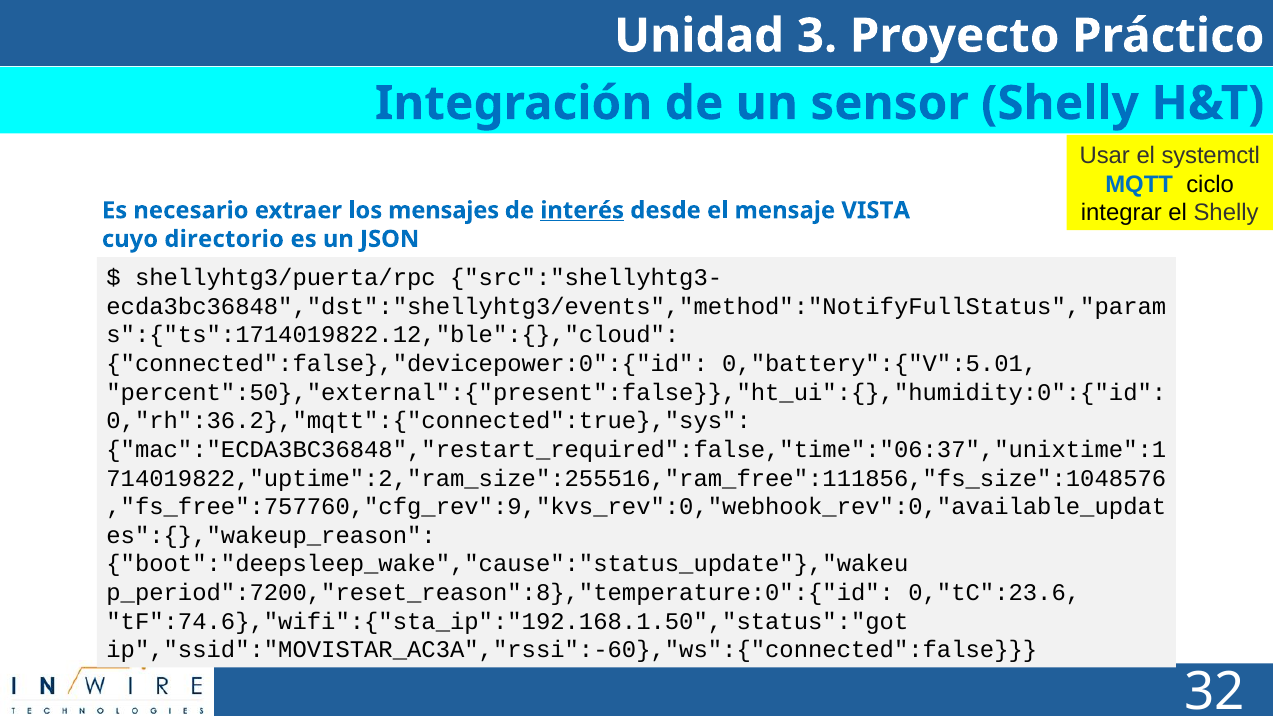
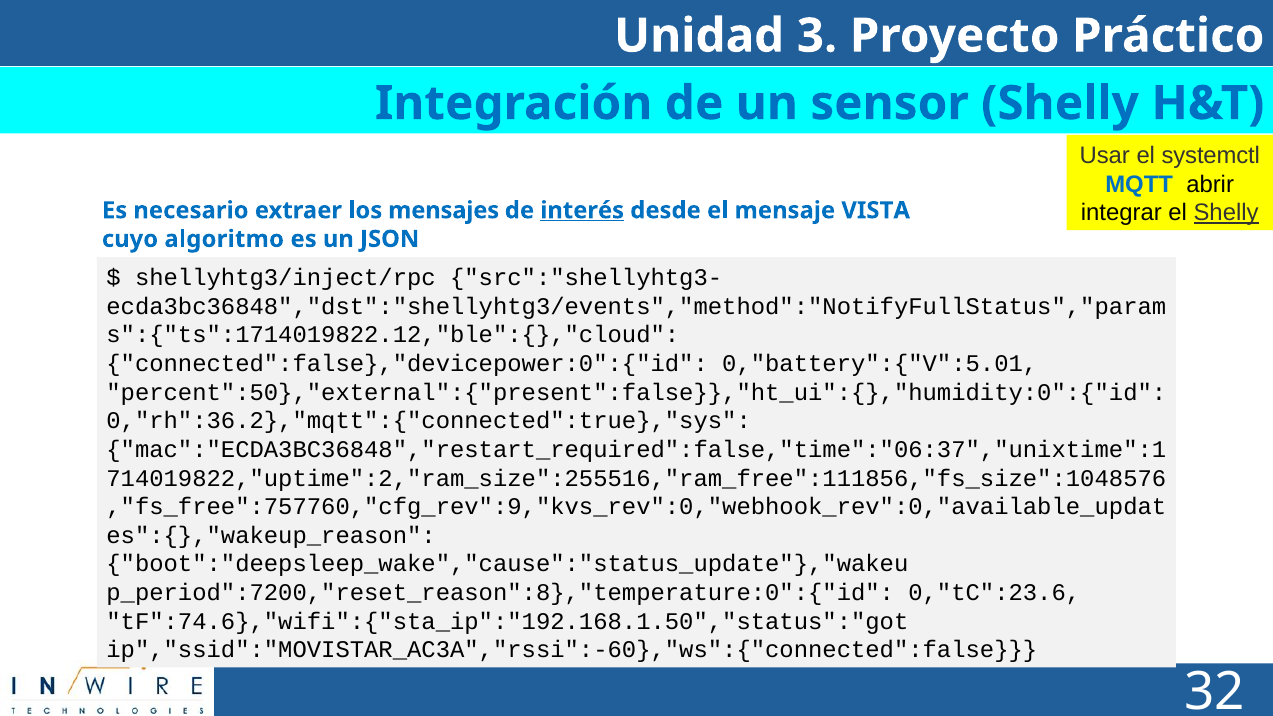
ciclo: ciclo -> abrir (1210, 184)
Shelly underline: none -> present (1226, 213)
directorio: directorio -> algoritmo (224, 239)
shellyhtg3/puerta/rpc: shellyhtg3/puerta/rpc -> shellyhtg3/inject/rpc (285, 278)
